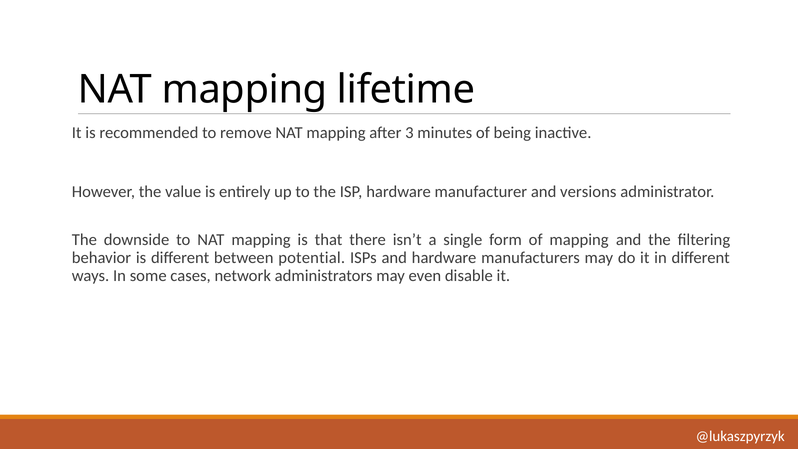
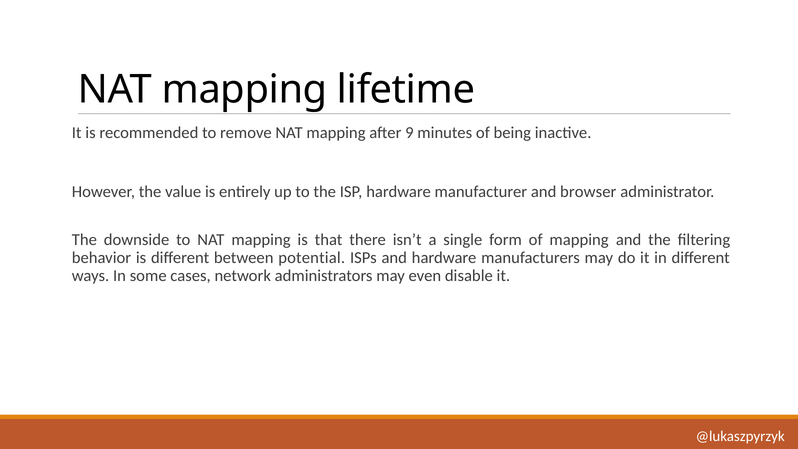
3: 3 -> 9 (409, 133)
versions: versions -> browser (588, 192)
